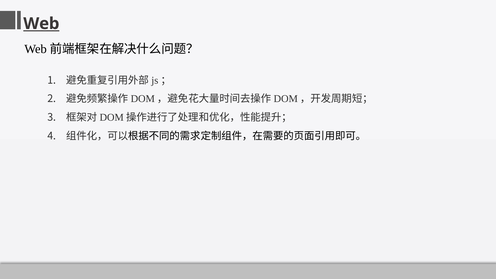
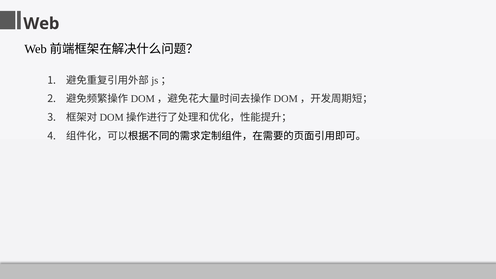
Web underline: present -> none (41, 24)
